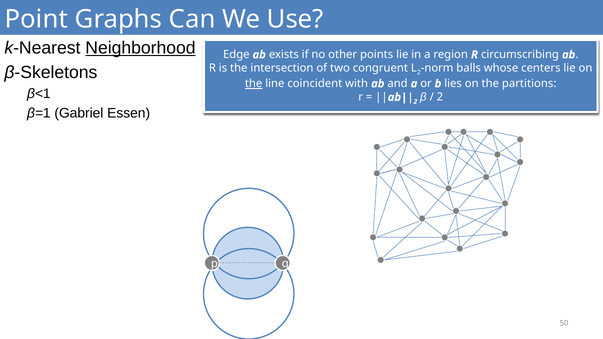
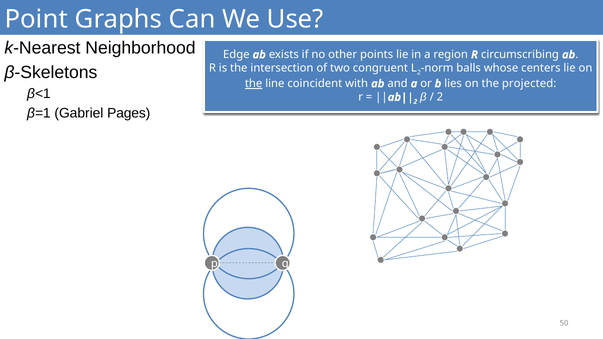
Neighborhood underline: present -> none (140, 48)
partitions: partitions -> projected (529, 84)
Essen: Essen -> Pages (129, 113)
